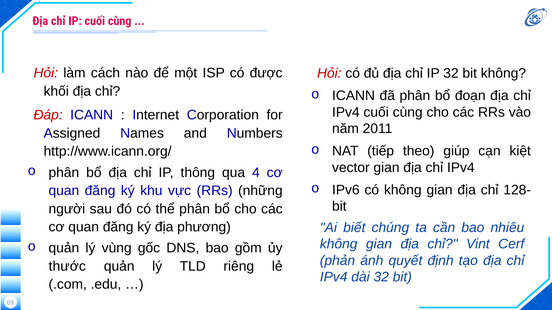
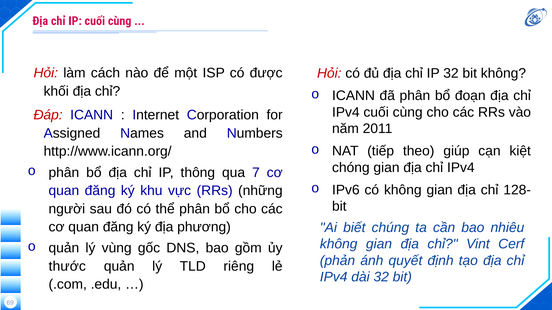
vector: vector -> chóng (351, 168)
4: 4 -> 7 (256, 173)
